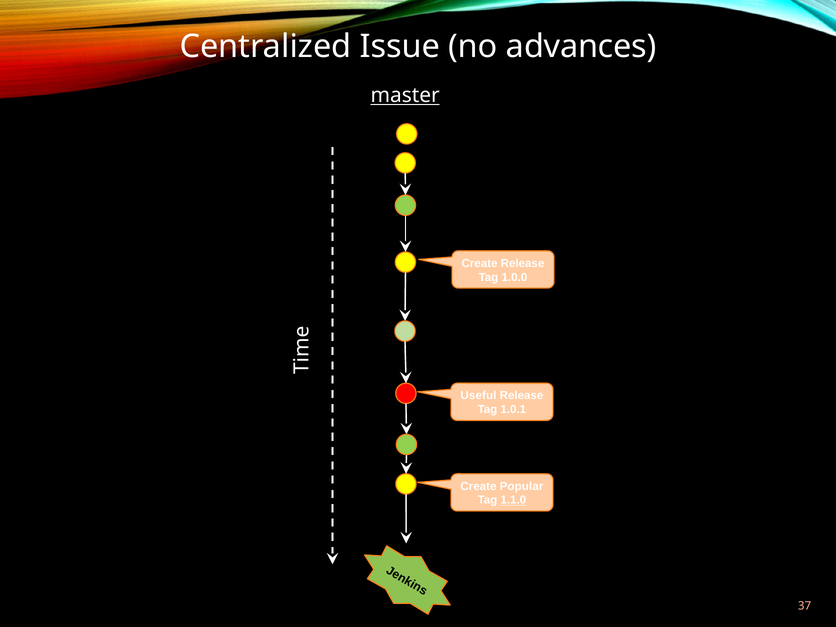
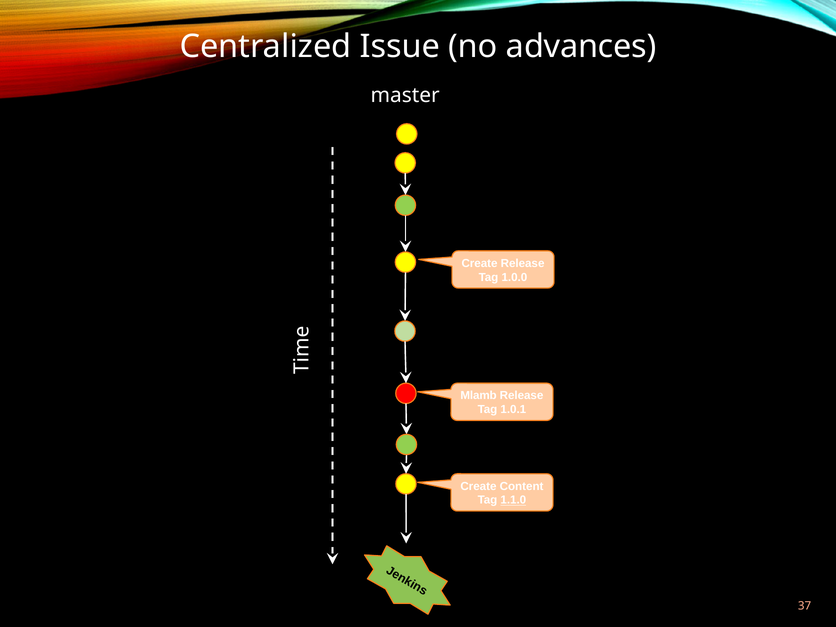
master underline: present -> none (405, 96)
Useful: Useful -> Mlamb (479, 396)
Popular: Popular -> Content (522, 486)
